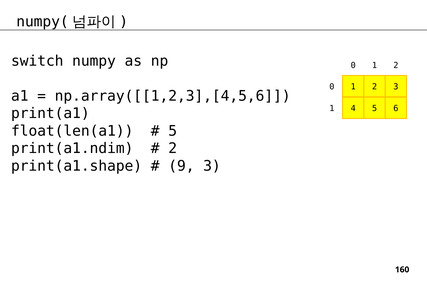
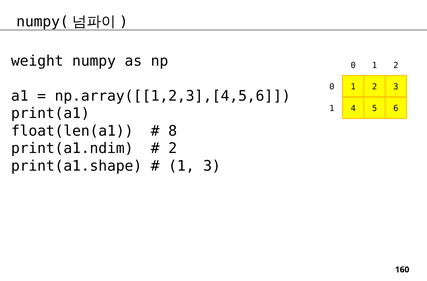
switch: switch -> weight (37, 61)
5: 5 -> 8 (173, 131)
9: 9 -> 1 (181, 166)
